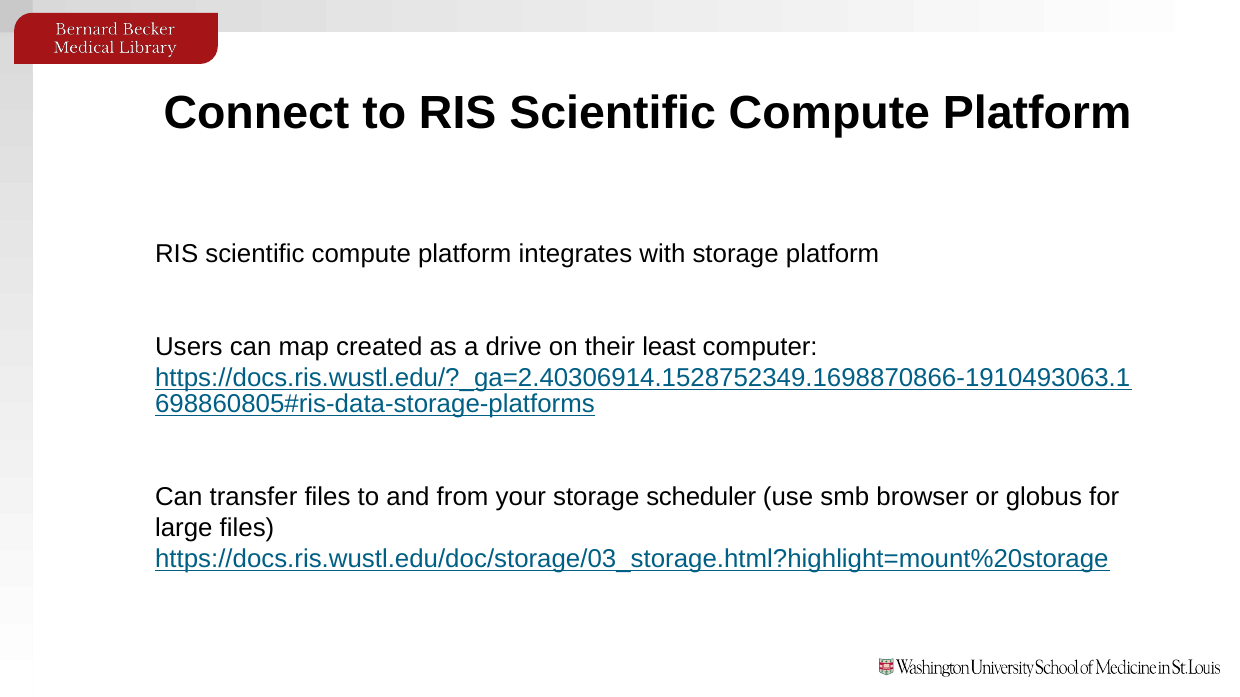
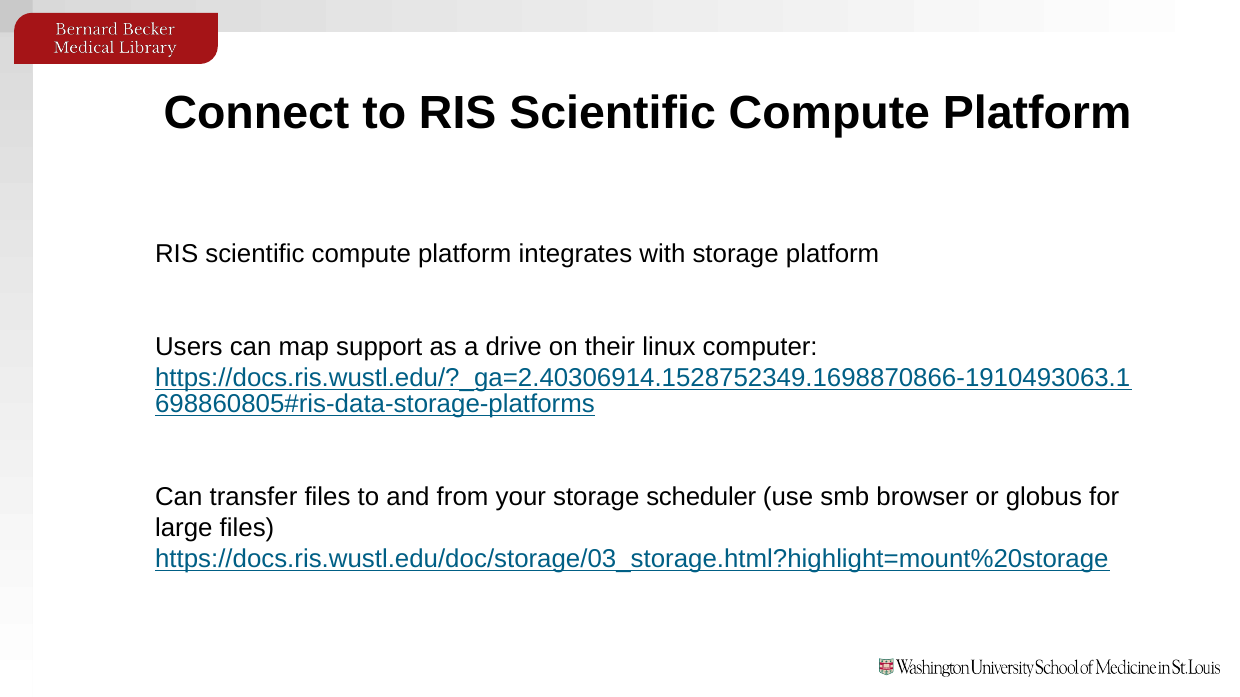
created: created -> support (379, 347)
least: least -> linux (669, 347)
